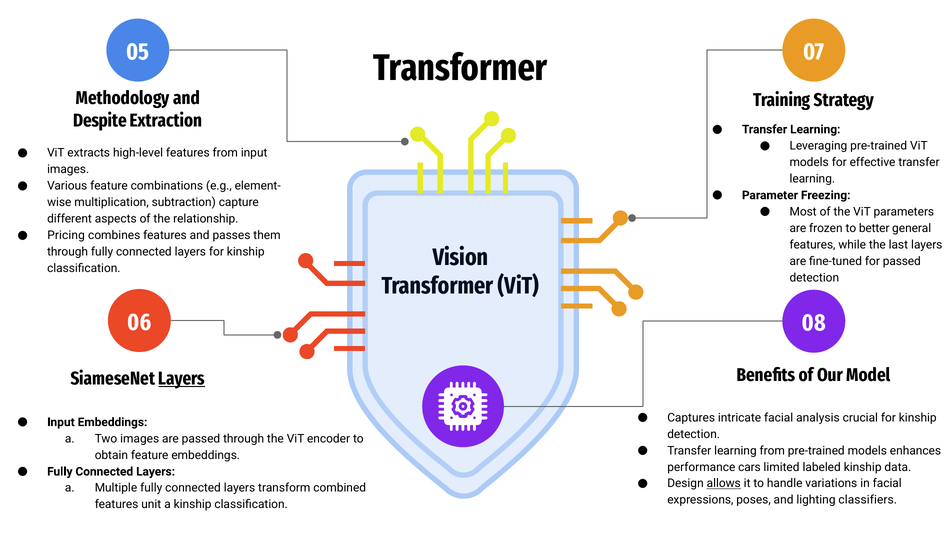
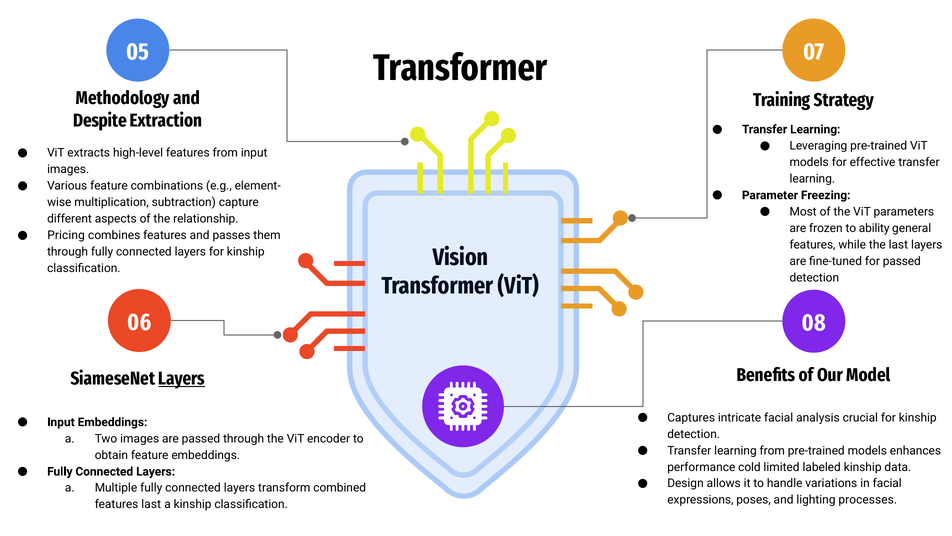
better: better -> ability (874, 228)
cars: cars -> cold (749, 467)
allows underline: present -> none (724, 483)
classifiers: classifiers -> processes (868, 500)
features unit: unit -> last (151, 504)
